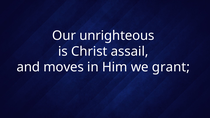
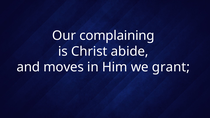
unrighteous: unrighteous -> complaining (117, 36)
assail: assail -> abide (130, 51)
